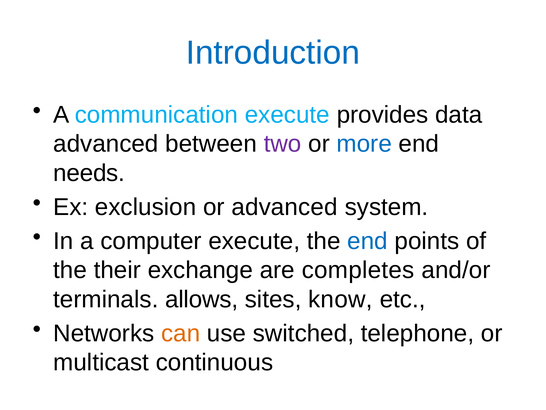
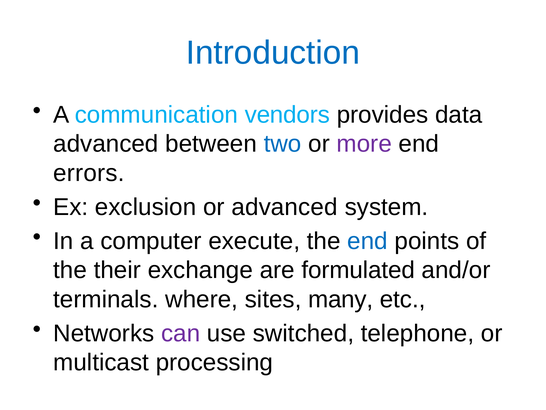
communication execute: execute -> vendors (287, 115)
two colour: purple -> blue (283, 144)
more colour: blue -> purple (364, 144)
needs: needs -> errors (89, 173)
completes: completes -> formulated (358, 270)
allows: allows -> where (202, 299)
know: know -> many (341, 299)
can colour: orange -> purple (181, 333)
continuous: continuous -> processing (214, 362)
